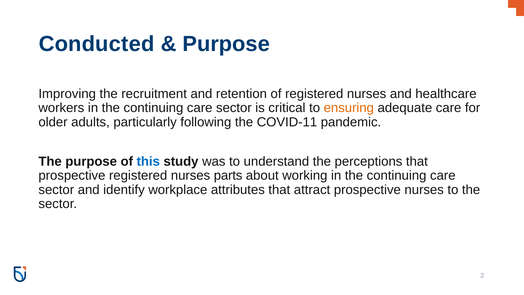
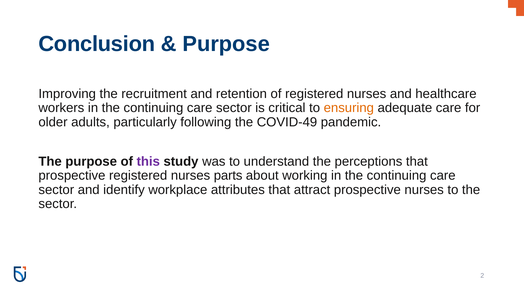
Conducted: Conducted -> Conclusion (97, 44)
COVID-11: COVID-11 -> COVID-49 (287, 122)
this colour: blue -> purple (148, 161)
